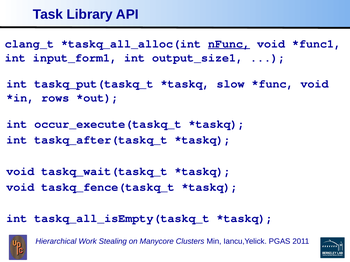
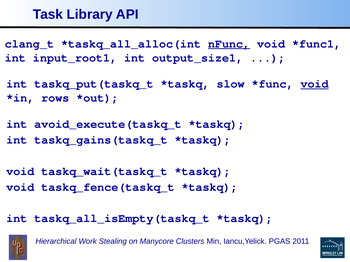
input_form1: input_form1 -> input_root1 (75, 58)
void underline: none -> present (315, 84)
occur_execute(taskq_t: occur_execute(taskq_t -> avoid_execute(taskq_t (108, 124)
taskq_after(taskq_t: taskq_after(taskq_t -> taskq_gains(taskq_t (101, 140)
